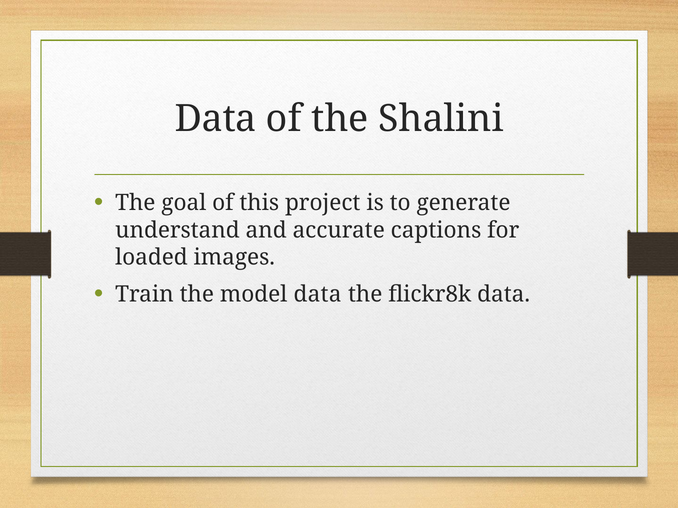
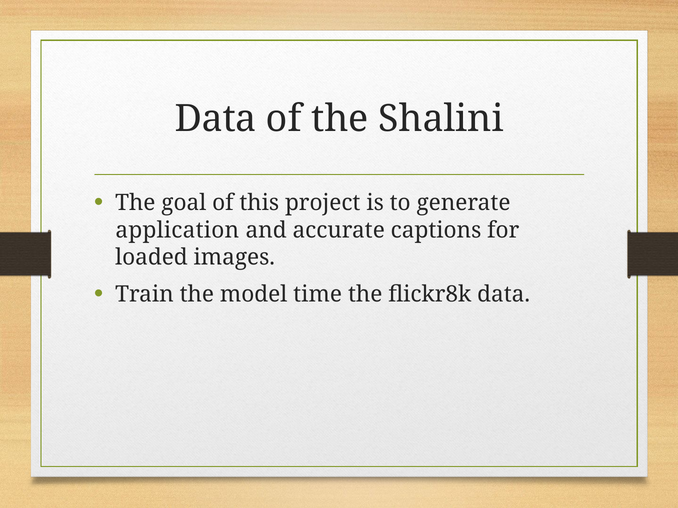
understand: understand -> application (177, 230)
model data: data -> time (318, 295)
